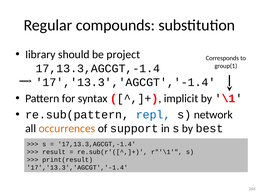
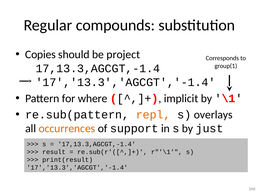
Iibrary: Iibrary -> Copies (40, 54)
syntax: syntax -> where (93, 98)
repl colour: blue -> orange (153, 114)
network: network -> overlays (213, 114)
best: best -> just (210, 128)
